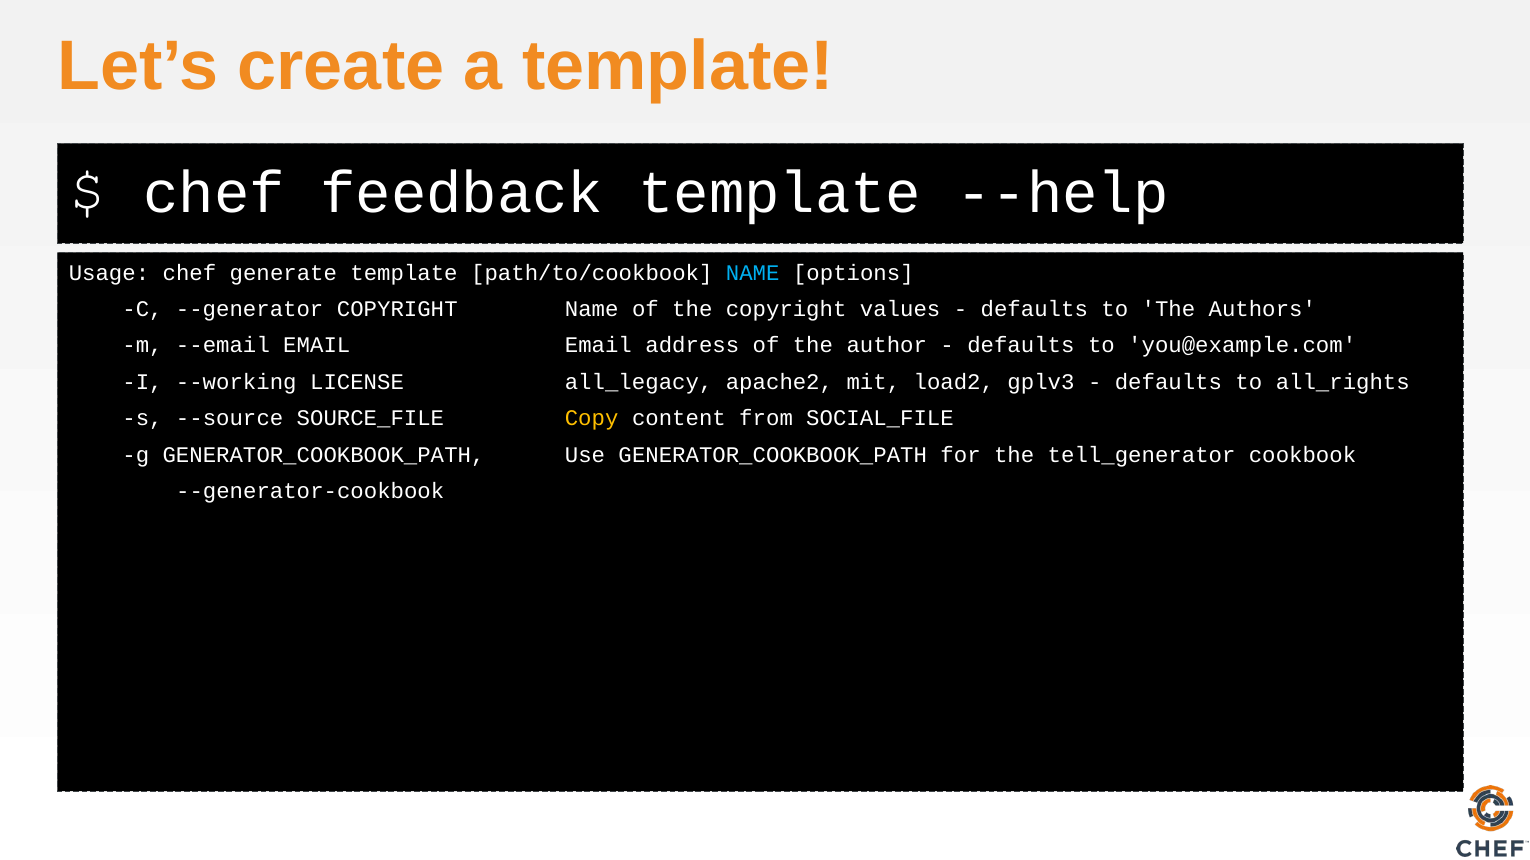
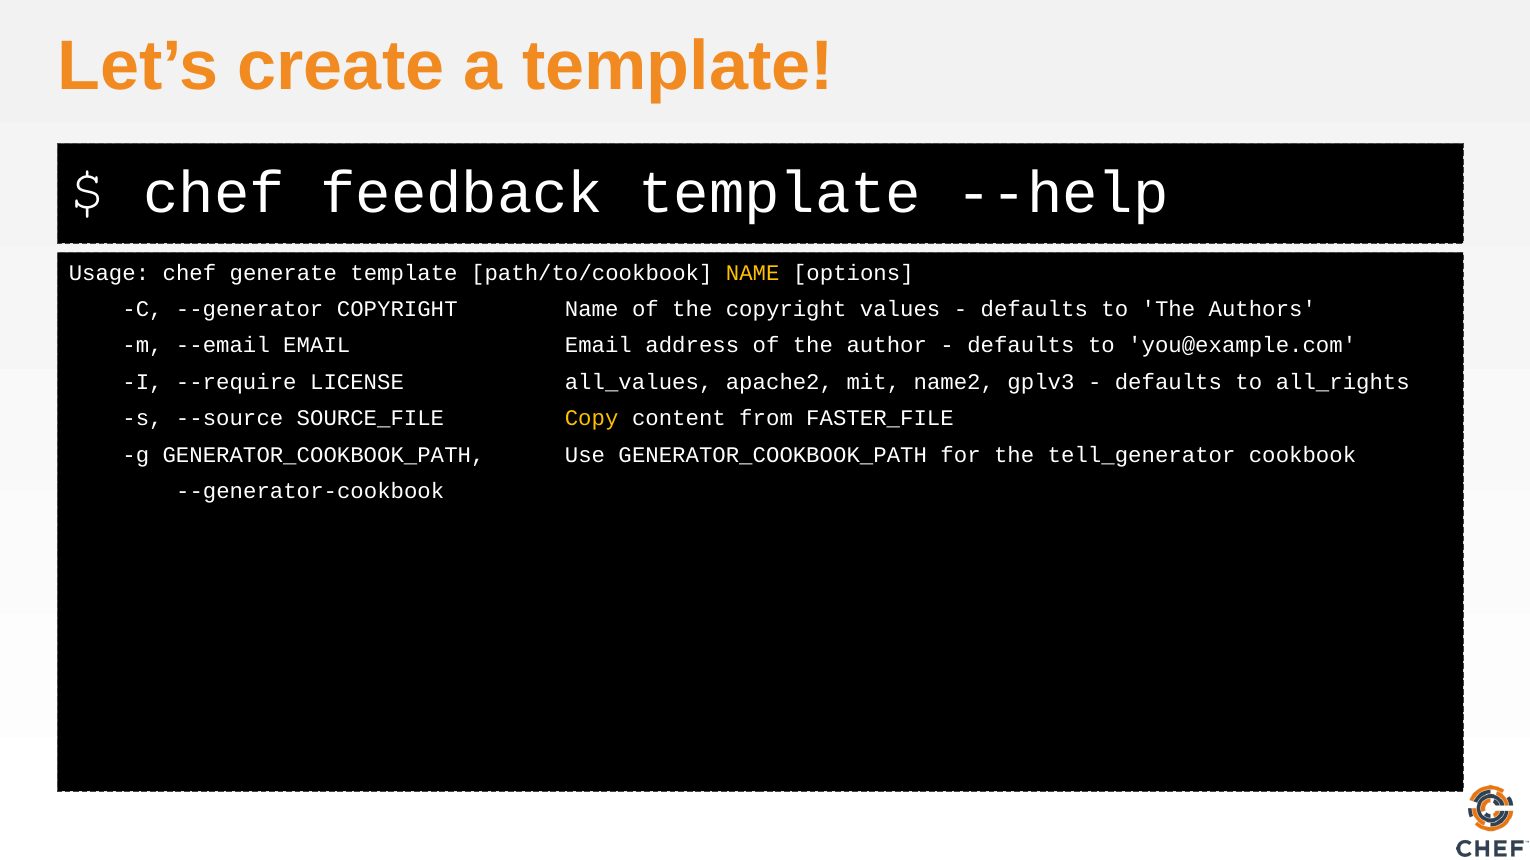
NAME colour: light blue -> yellow (753, 273)
--working: --working -> --require (236, 382)
all_legacy: all_legacy -> all_values (639, 382)
load2: load2 -> name2 (954, 382)
SOCIAL_FILE: SOCIAL_FILE -> FASTER_FILE (880, 419)
